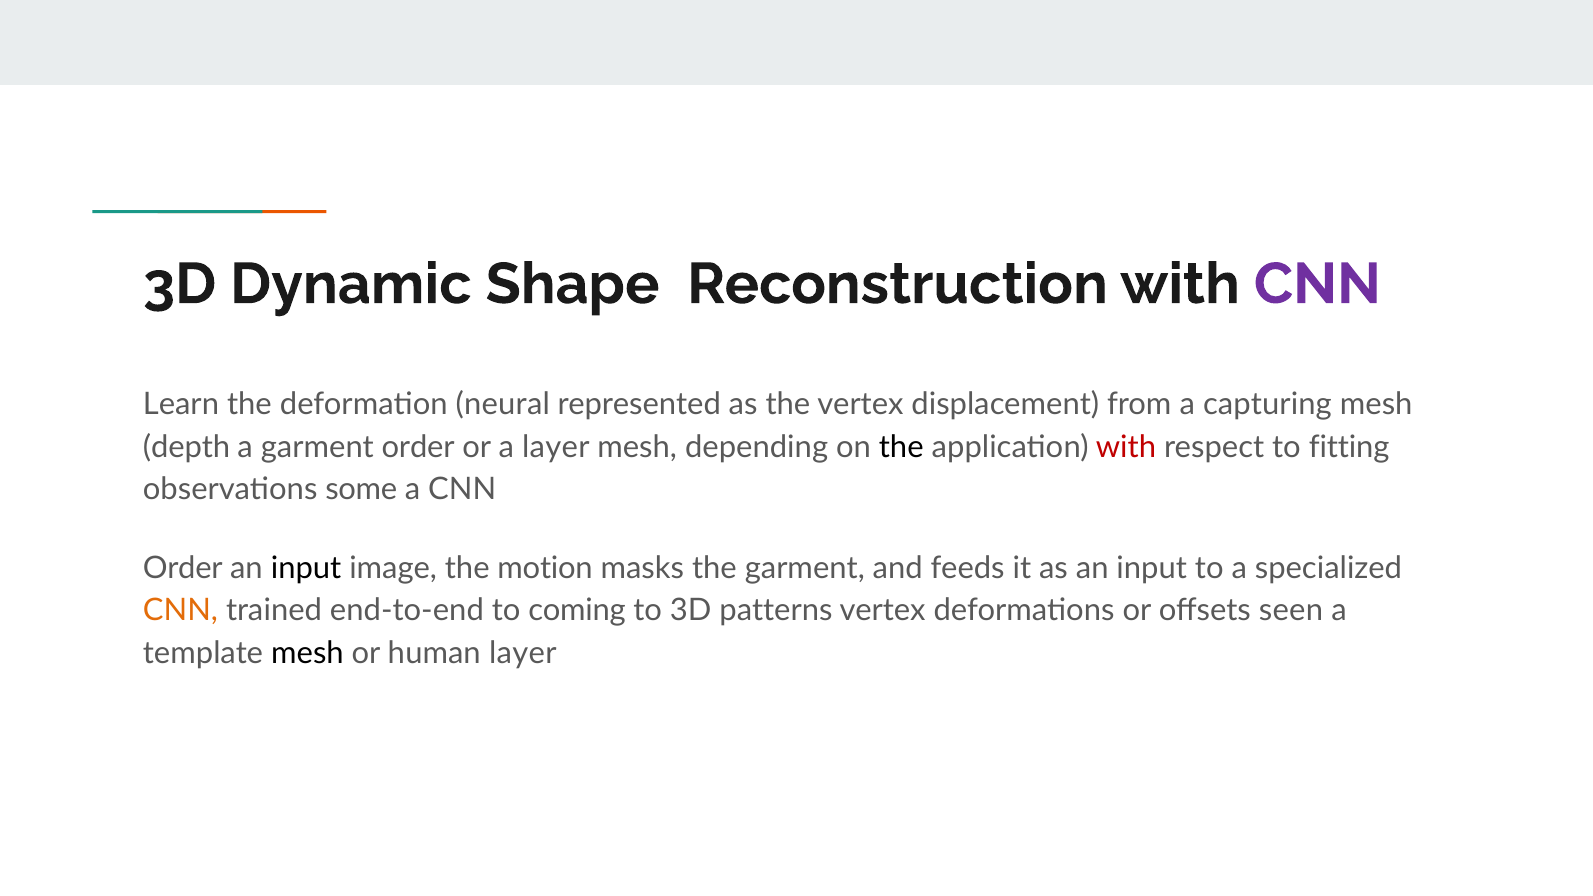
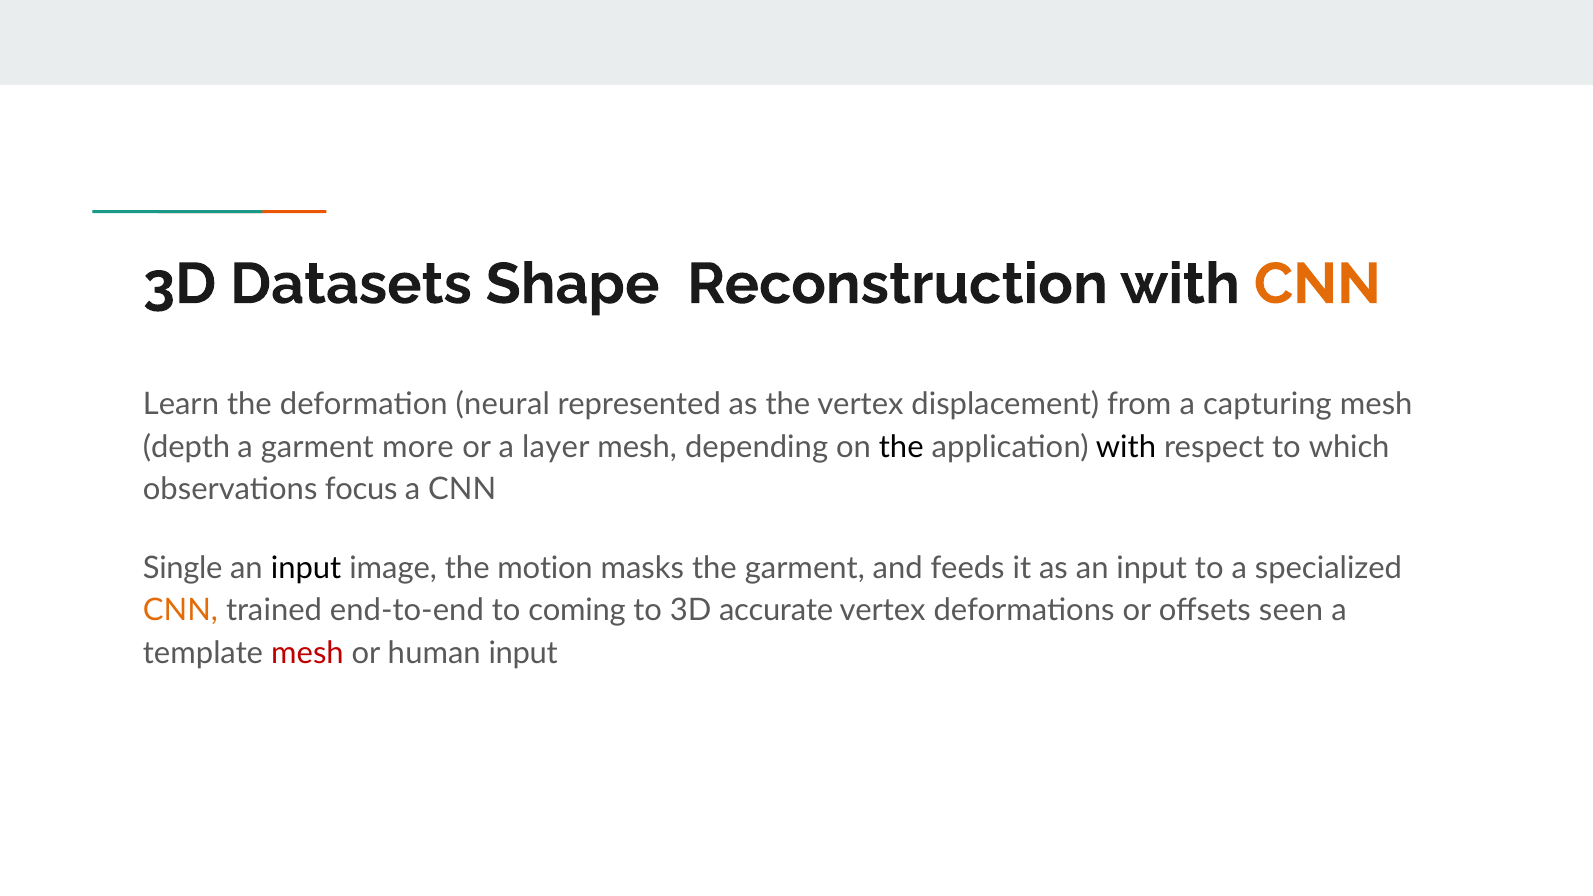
Dynamic: Dynamic -> Datasets (351, 284)
CNN colour: purple -> orange (1317, 284)
garment order: order -> more (418, 447)
with colour: red -> black (1126, 447)
fitting: fitting -> which (1349, 447)
some: some -> focus (361, 490)
Order: Order -> Single (183, 568)
patterns: patterns -> accurate (776, 611)
mesh colour: black -> red (307, 653)
human layer: layer -> input (523, 653)
